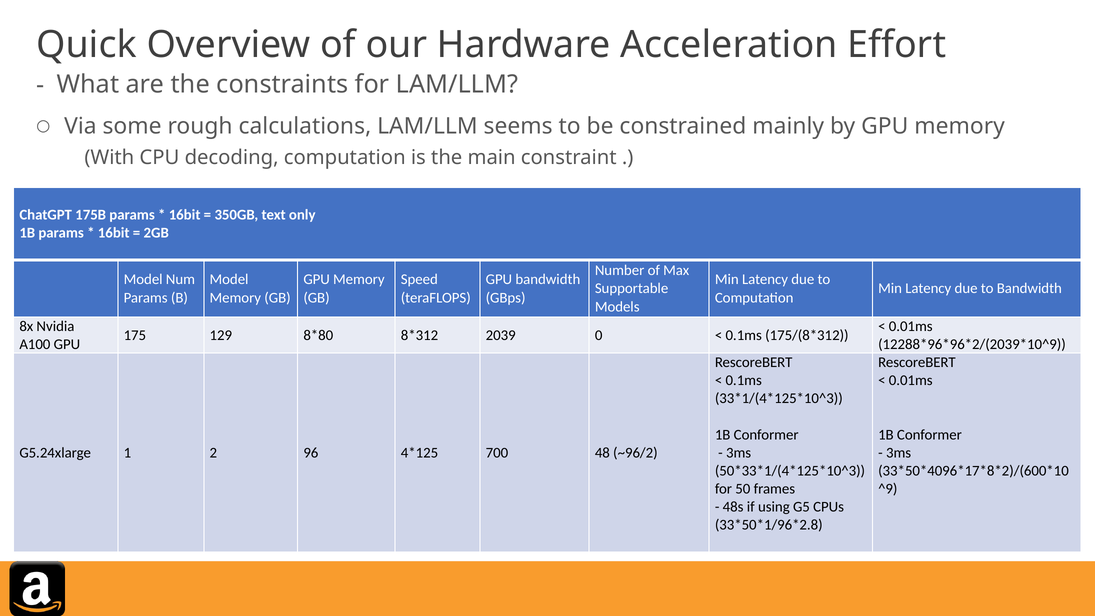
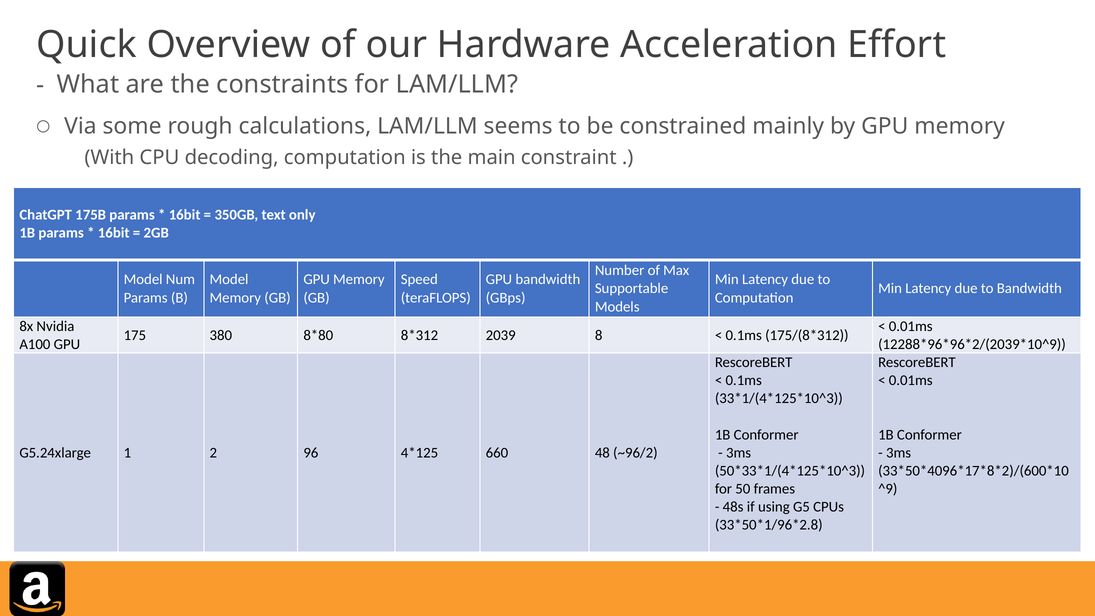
129: 129 -> 380 (221, 335)
0: 0 -> 8 (599, 335)
700: 700 -> 660 (497, 453)
